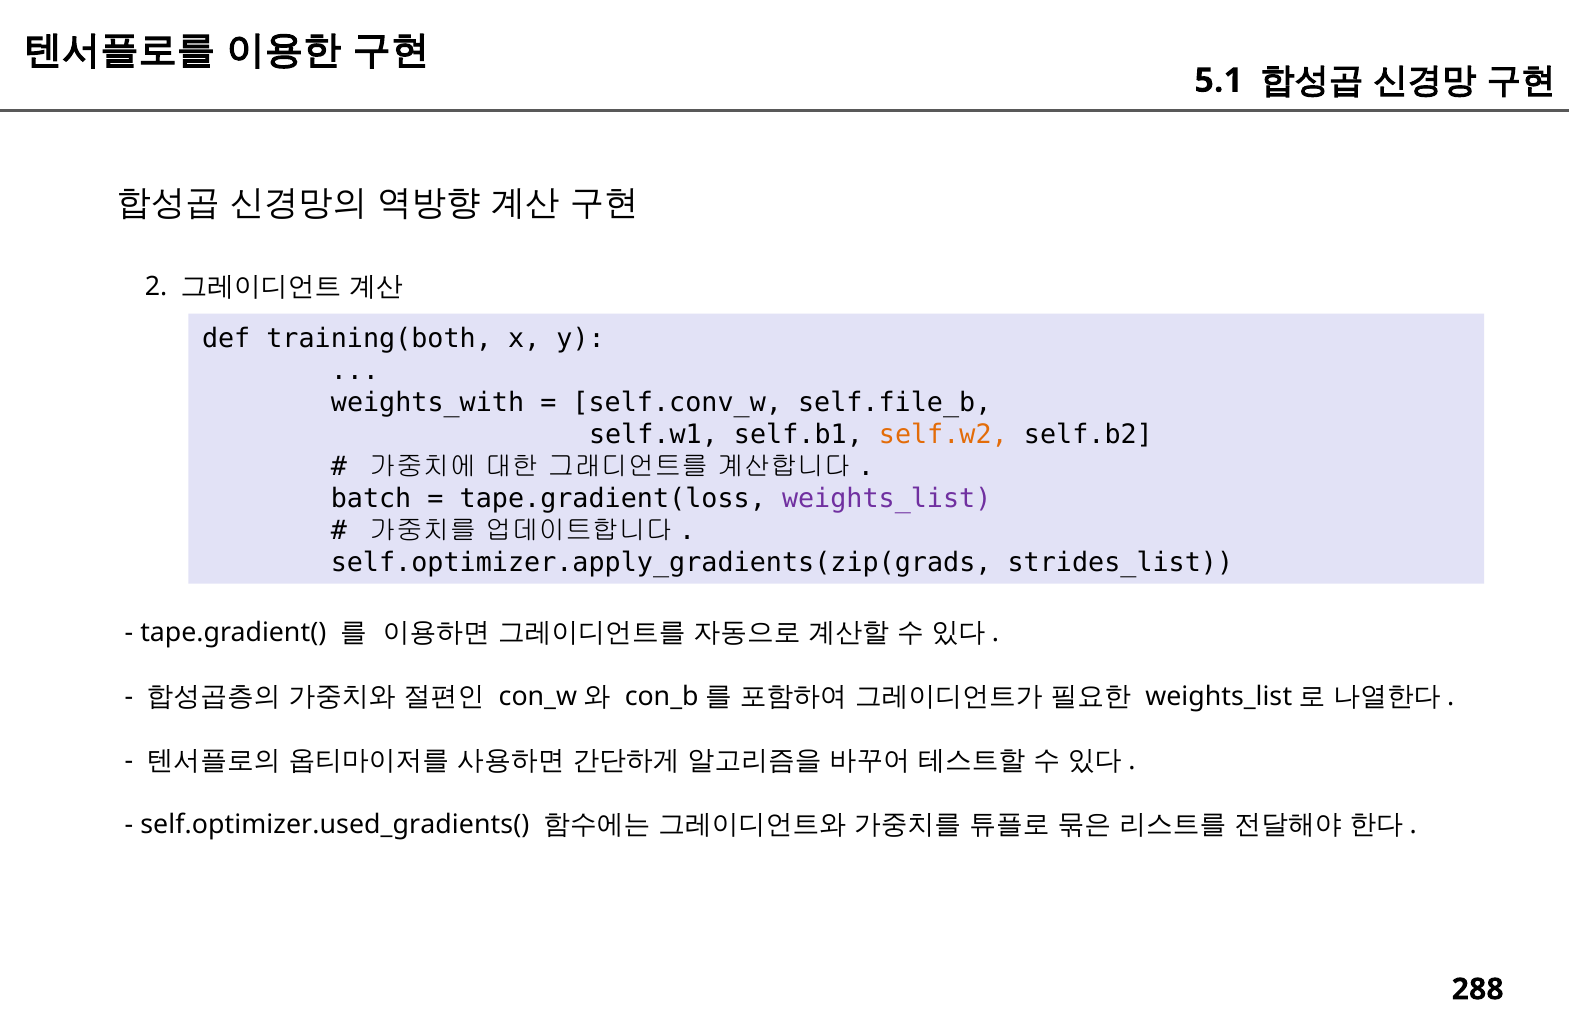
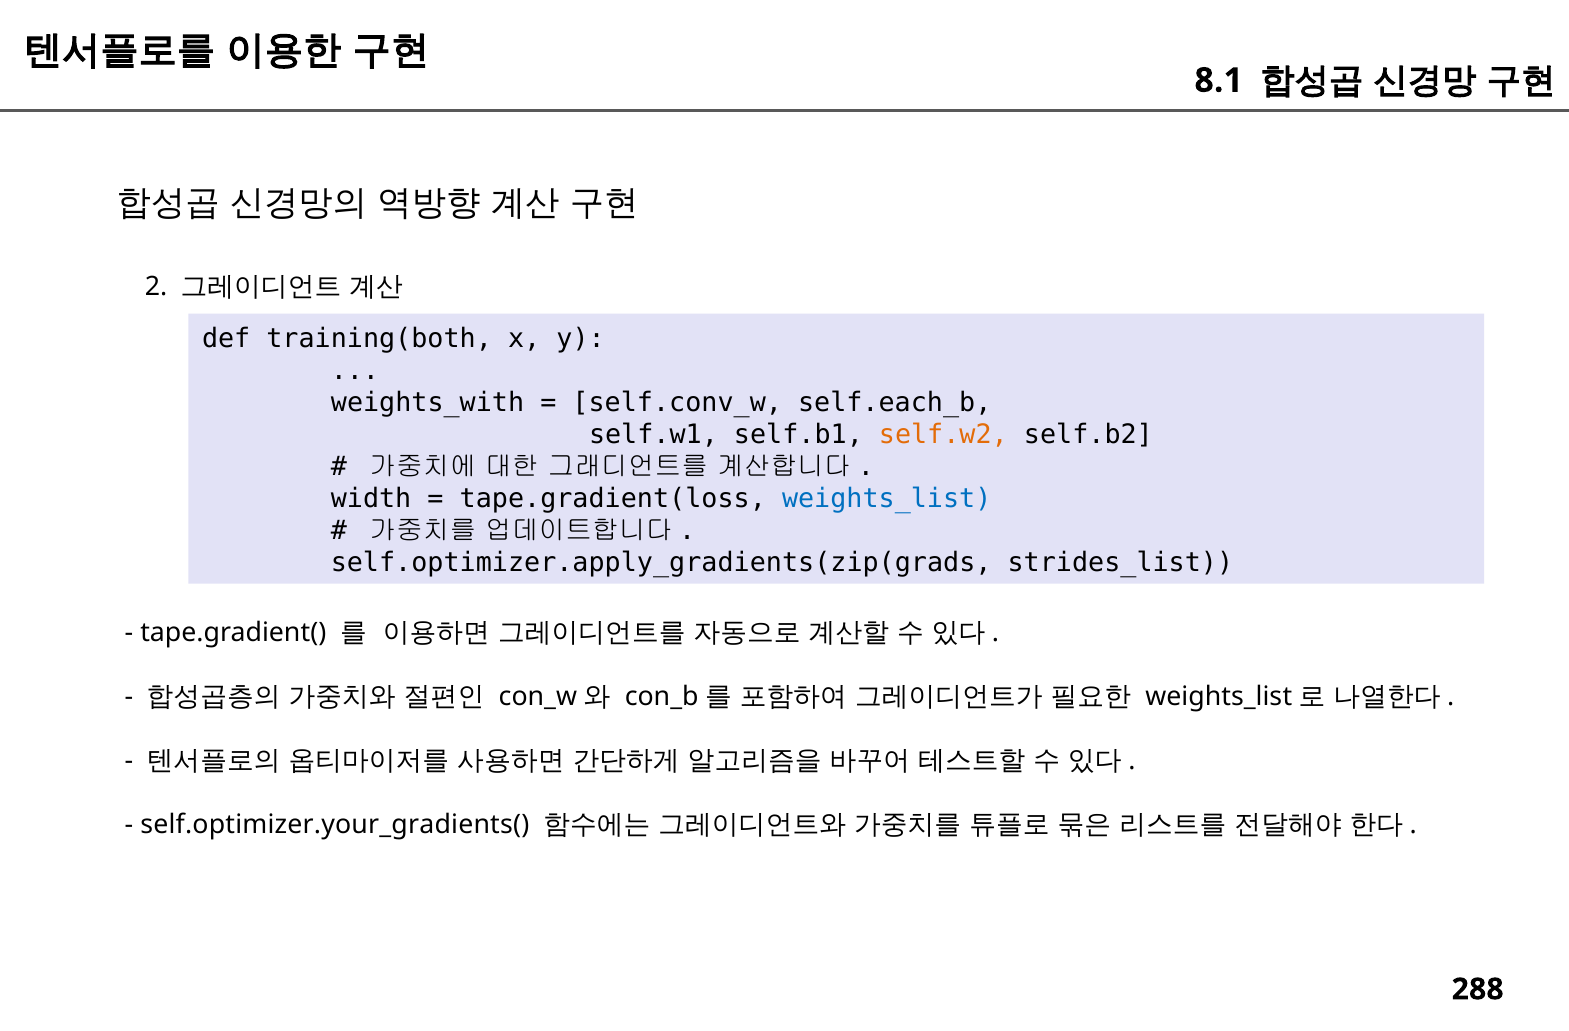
5.1: 5.1 -> 8.1 (1219, 80)
self.file_b: self.file_b -> self.each_b (895, 402)
batch: batch -> width (371, 498)
weights_list colour: purple -> blue (887, 498)
self.optimizer.used_gradients(: self.optimizer.used_gradients( -> self.optimizer.your_gradients( (335, 825)
